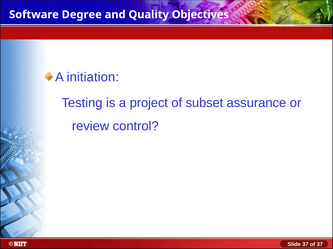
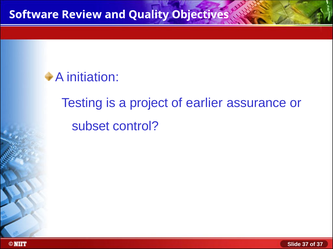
Degree: Degree -> Review (82, 15)
subset: subset -> earlier (204, 103)
review: review -> subset (91, 127)
